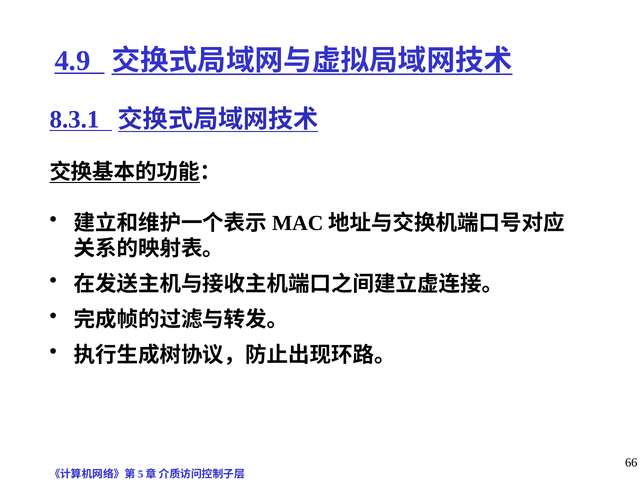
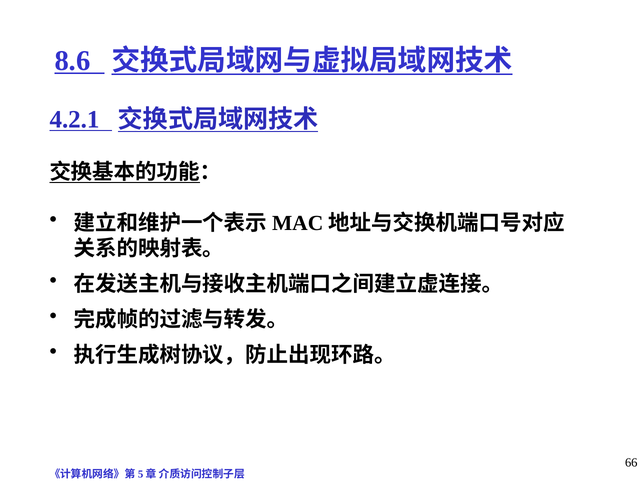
4.9: 4.9 -> 8.6 (72, 61)
8.3.1: 8.3.1 -> 4.2.1 (75, 119)
